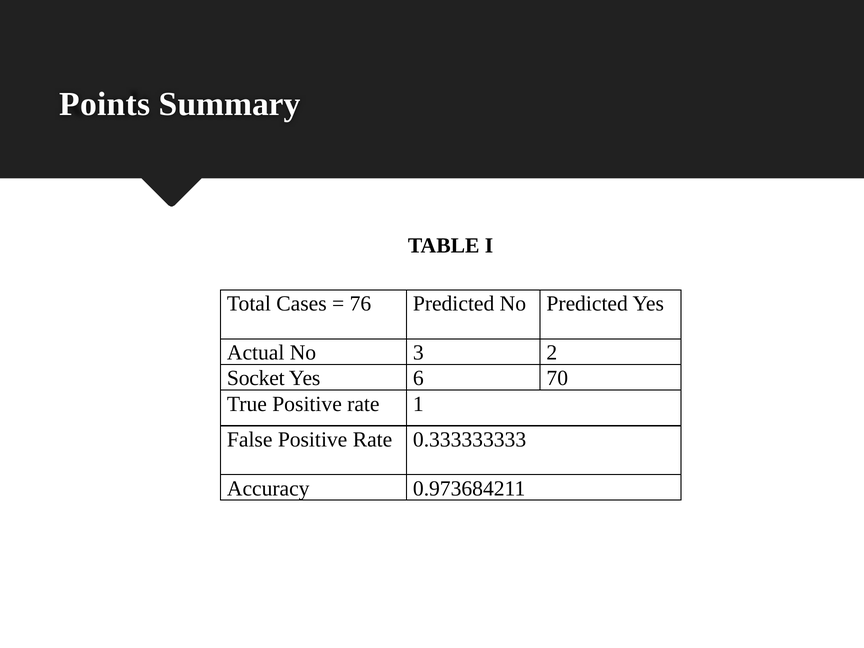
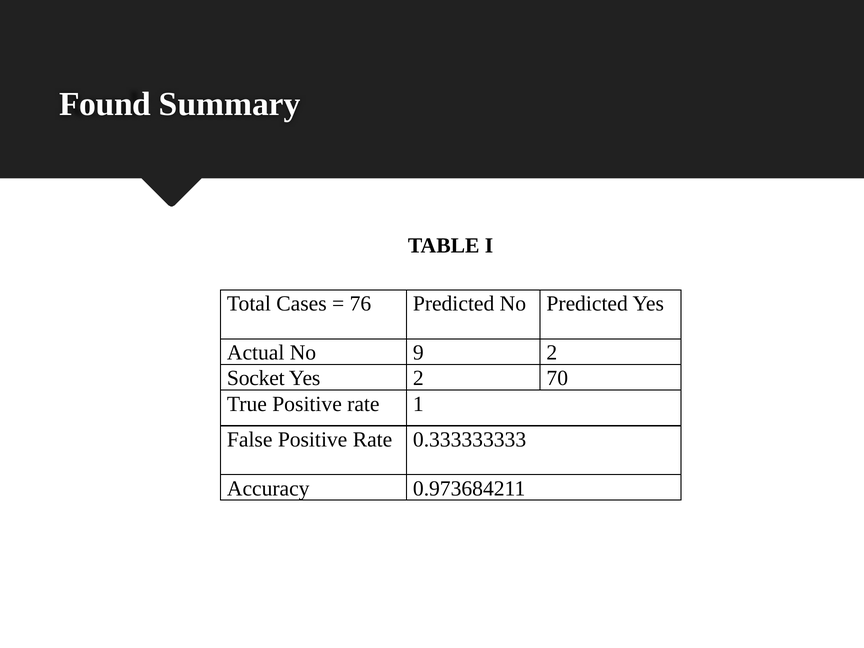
Points: Points -> Found (105, 104)
3: 3 -> 9 (418, 353)
Yes 6: 6 -> 2 (418, 378)
